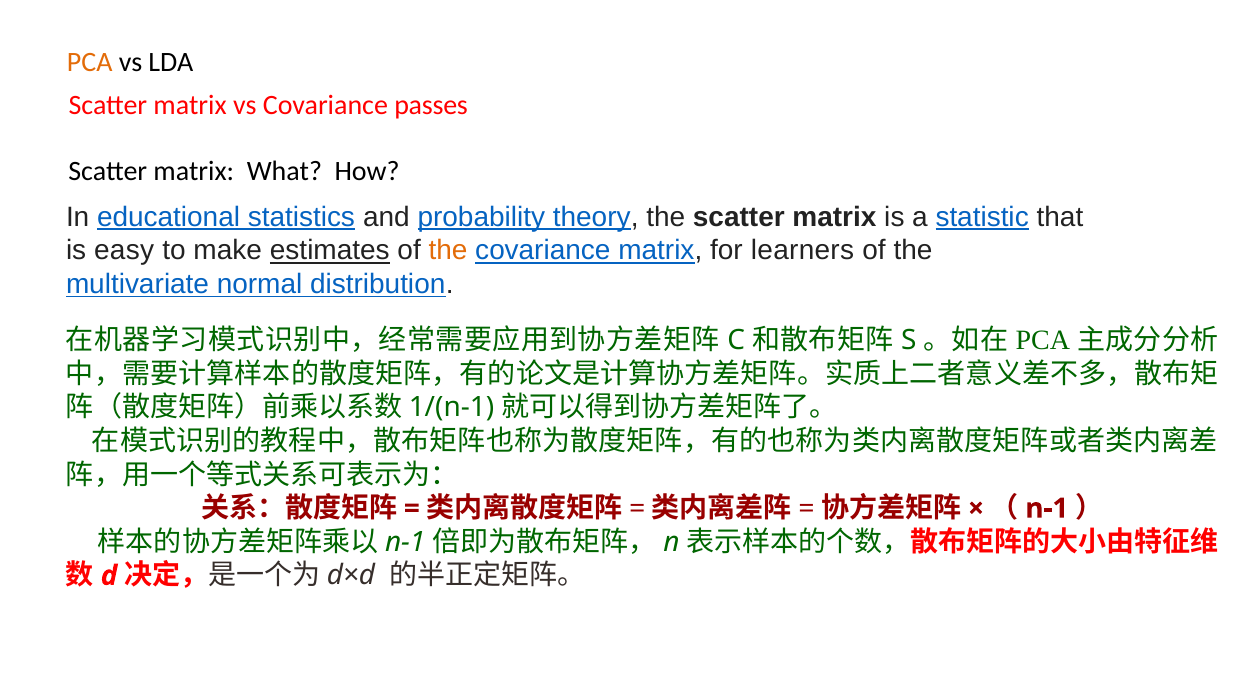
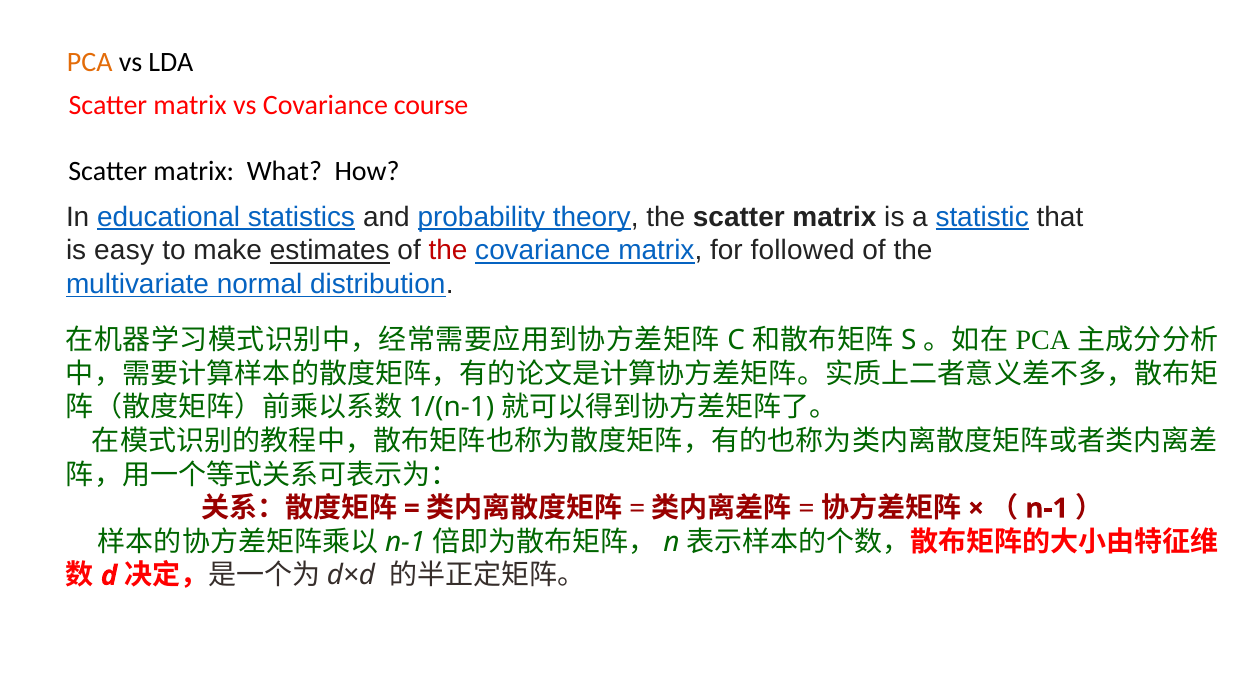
passes: passes -> course (431, 105)
the colour: orange -> red (448, 251)
learners: learners -> followed (803, 251)
